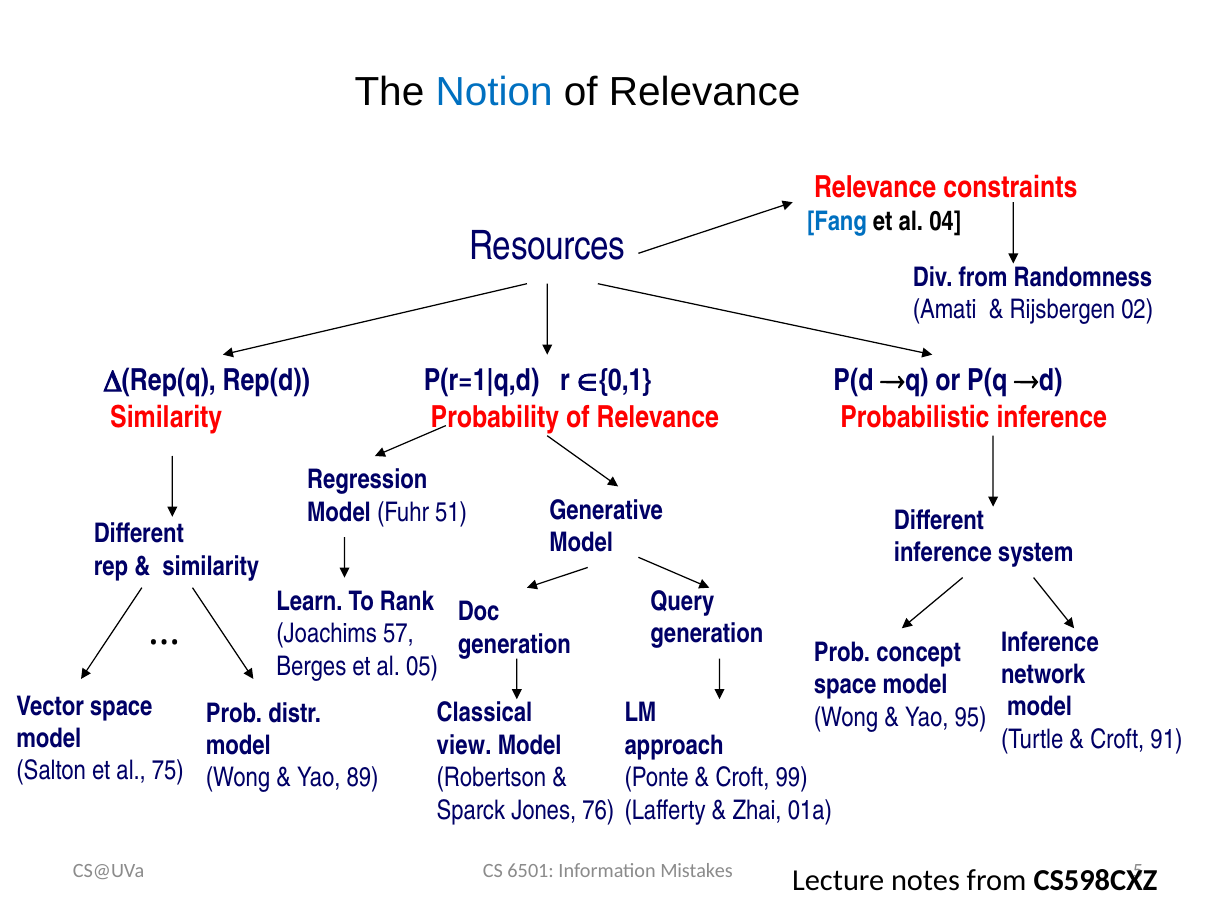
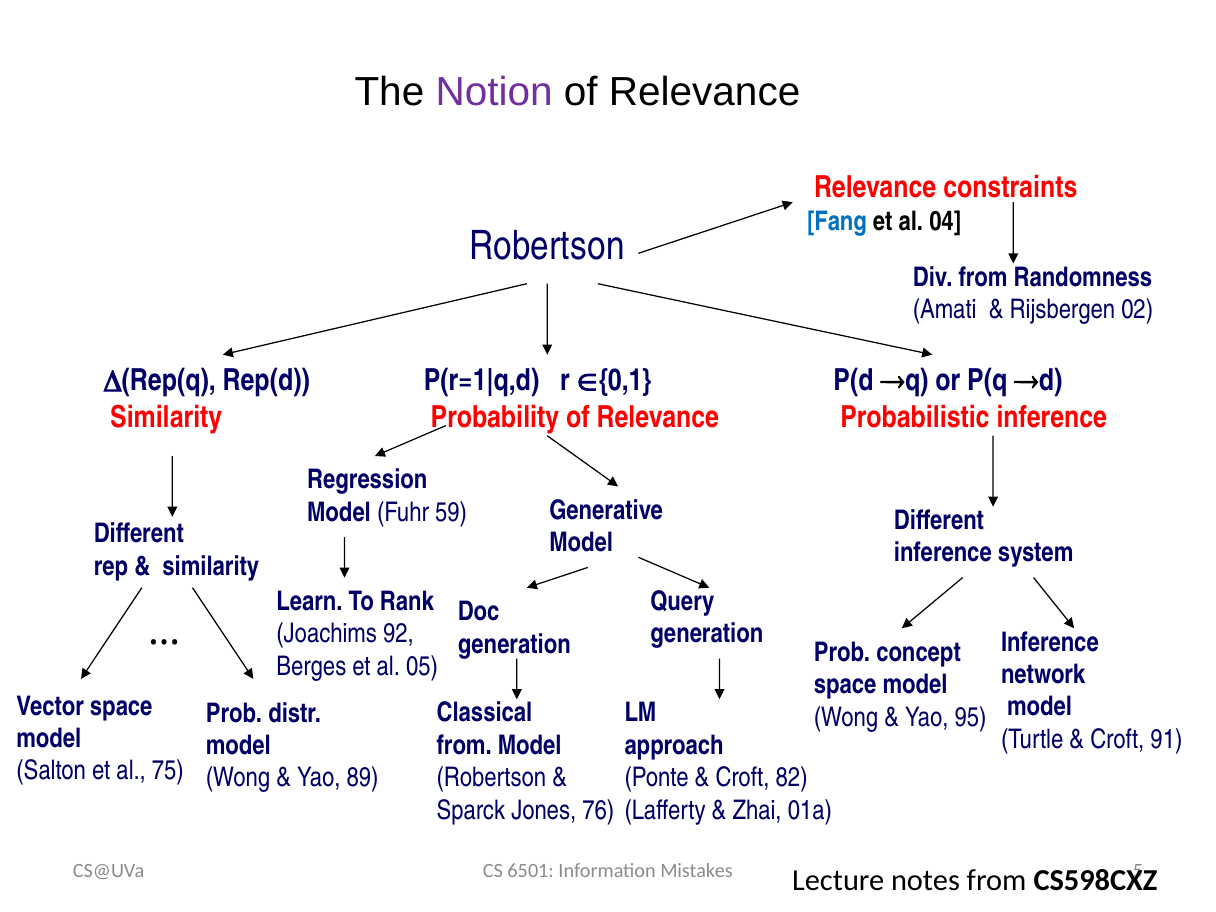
Notion colour: blue -> purple (494, 92)
Resources: Resources -> Robertson (547, 246)
51: 51 -> 59 (451, 512)
57: 57 -> 92 (398, 634)
view: view -> from (464, 745)
99: 99 -> 82 (792, 778)
